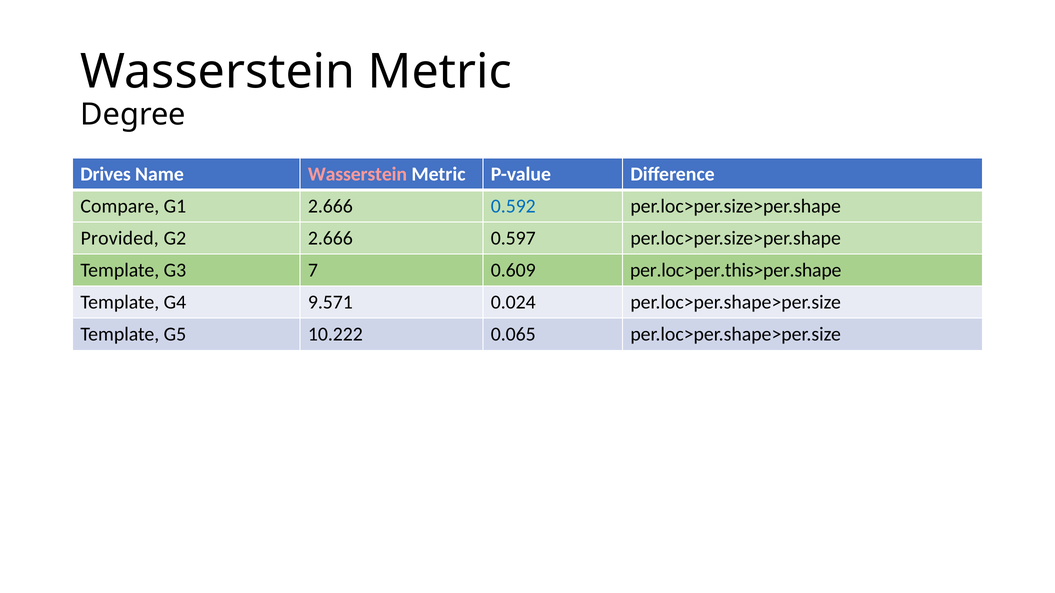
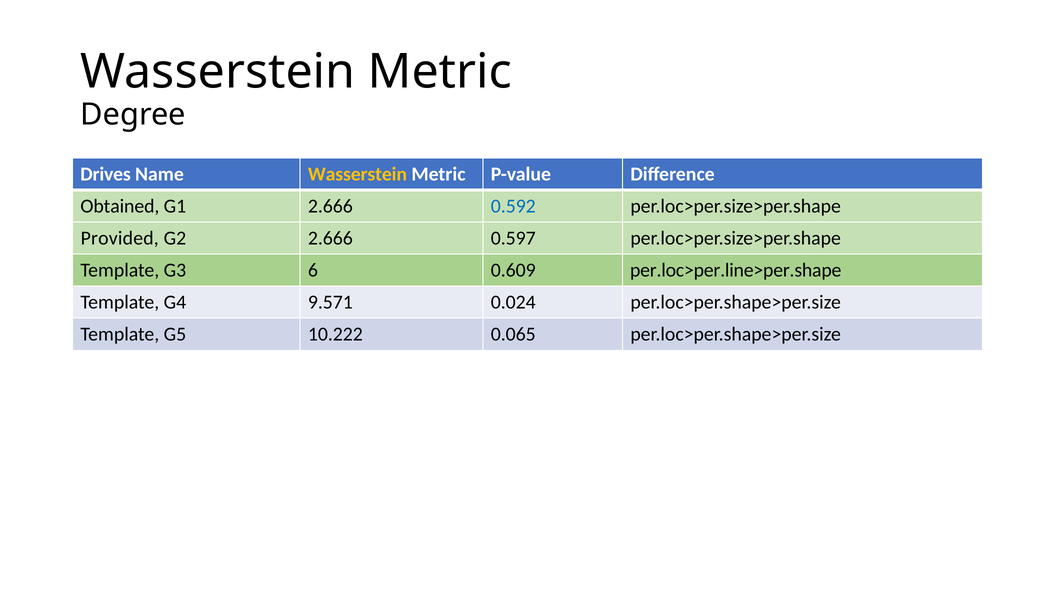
Wasserstein colour: pink -> yellow (357, 174)
Compare: Compare -> Obtained (120, 206)
7: 7 -> 6 (313, 271)
per.loc>per.this>per.shape: per.loc>per.this>per.shape -> per.loc>per.line>per.shape (736, 271)
